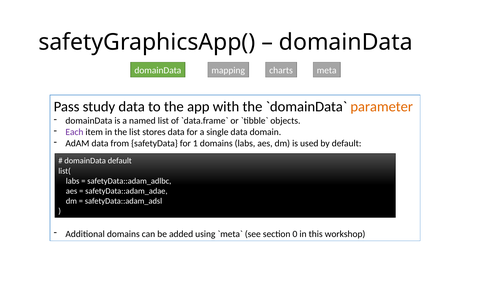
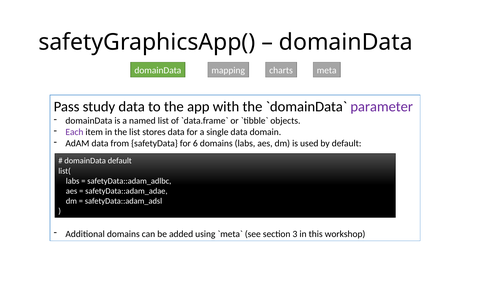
parameter colour: orange -> purple (382, 107)
1: 1 -> 6 (195, 143)
0: 0 -> 3 (295, 234)
